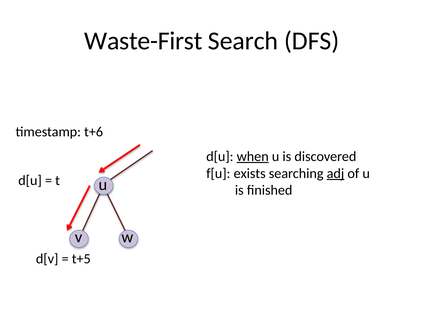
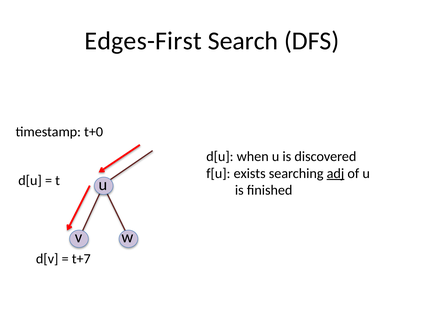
Waste-First: Waste-First -> Edges-First (143, 41)
t+6: t+6 -> t+0 (94, 132)
when underline: present -> none (253, 156)
t+5: t+5 -> t+7 (81, 259)
